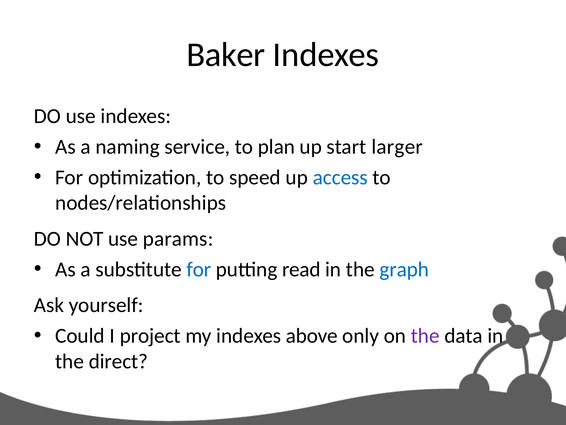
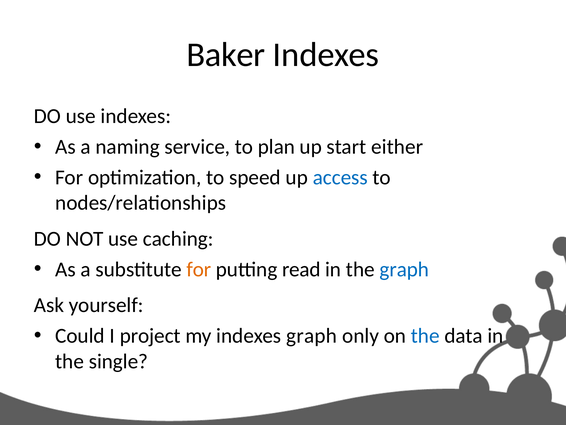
larger: larger -> either (397, 147)
params: params -> caching (178, 239)
for colour: blue -> orange (199, 269)
indexes above: above -> graph (312, 335)
the colour: purple -> blue (425, 335)
direct: direct -> single (118, 361)
